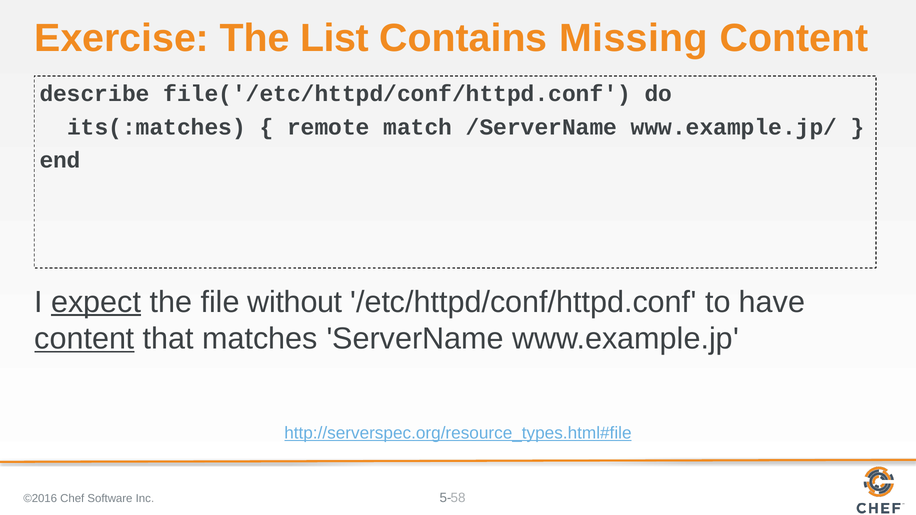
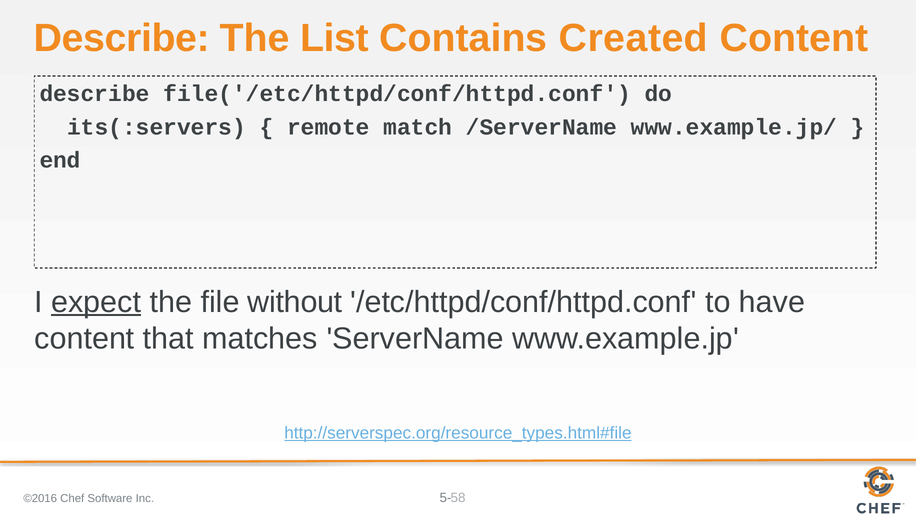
Exercise: Exercise -> Describe (122, 38)
Missing: Missing -> Created (633, 38)
its(:matches: its(:matches -> its(:servers (156, 127)
content underline: present -> none (84, 339)
